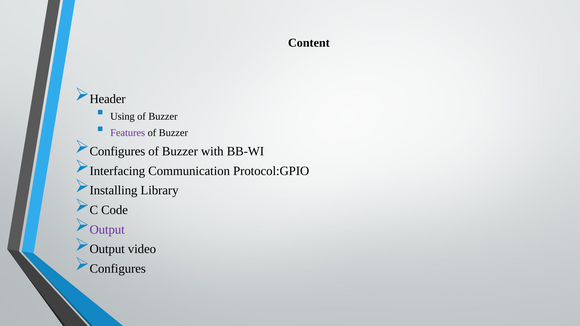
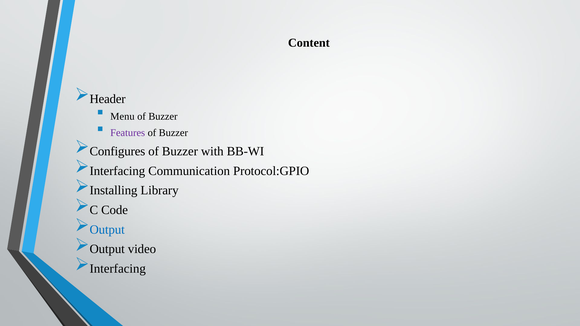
Using: Using -> Menu (122, 116)
Output colour: purple -> blue (107, 230)
Configures: Configures -> Interfacing (118, 269)
